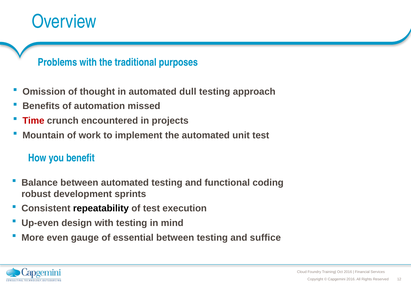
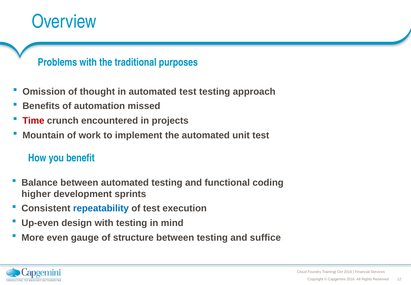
automated dull: dull -> test (188, 91)
robust: robust -> higher (36, 194)
repeatability colour: black -> blue (101, 208)
essential: essential -> structure (133, 237)
